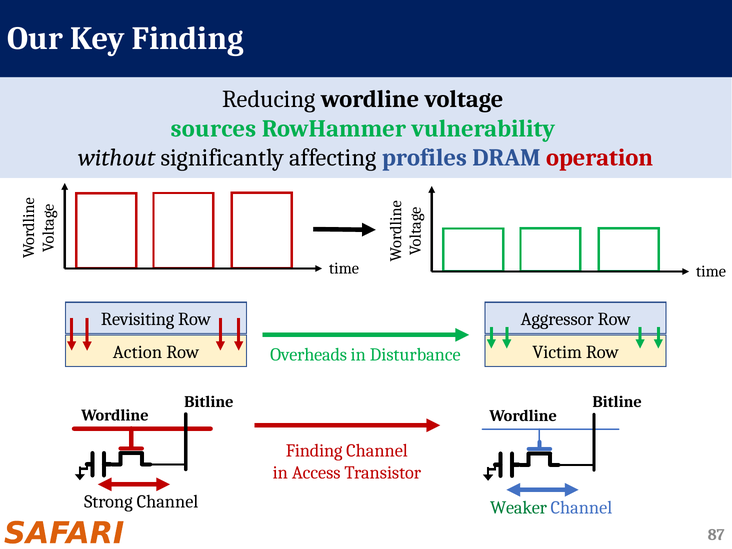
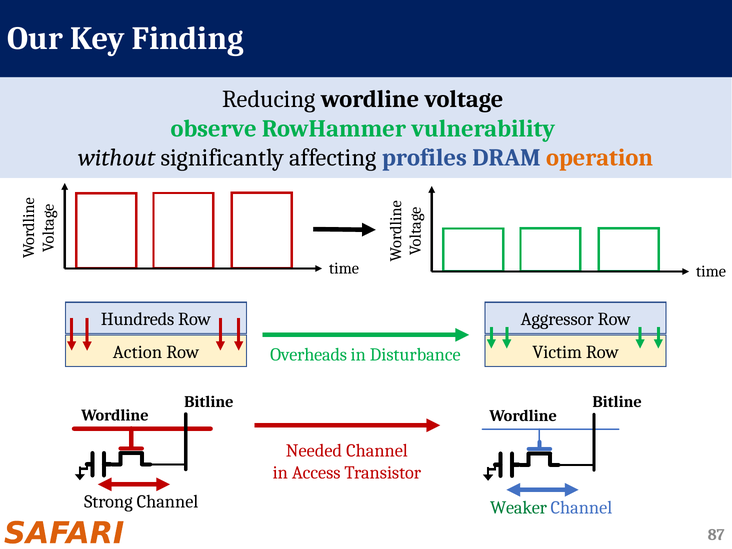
sources: sources -> observe (214, 129)
operation colour: red -> orange (600, 158)
Revisiting: Revisiting -> Hundreds (138, 319)
Finding: Finding -> Needed (314, 451)
